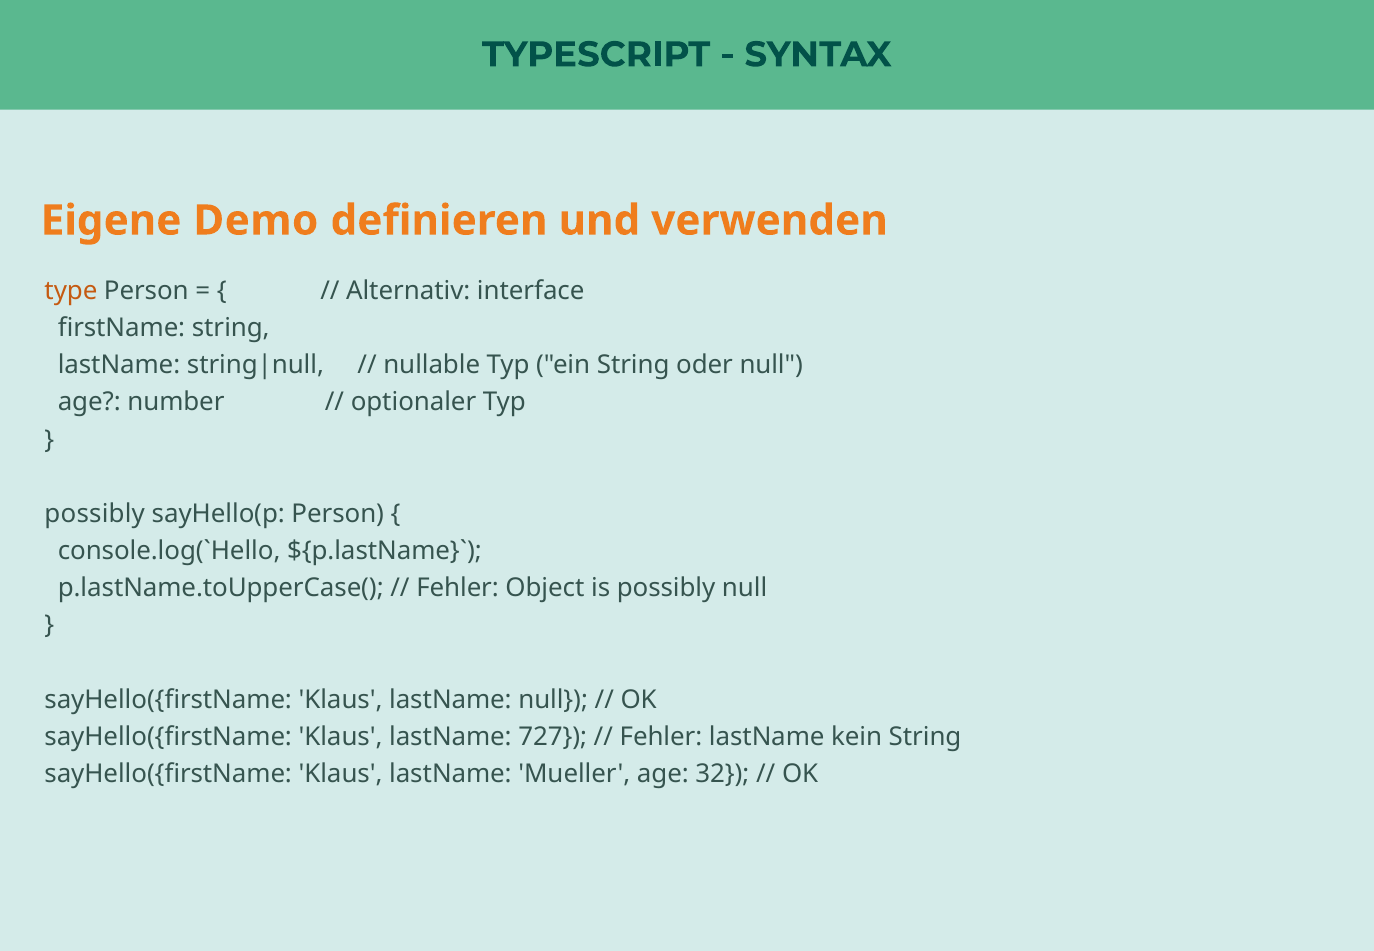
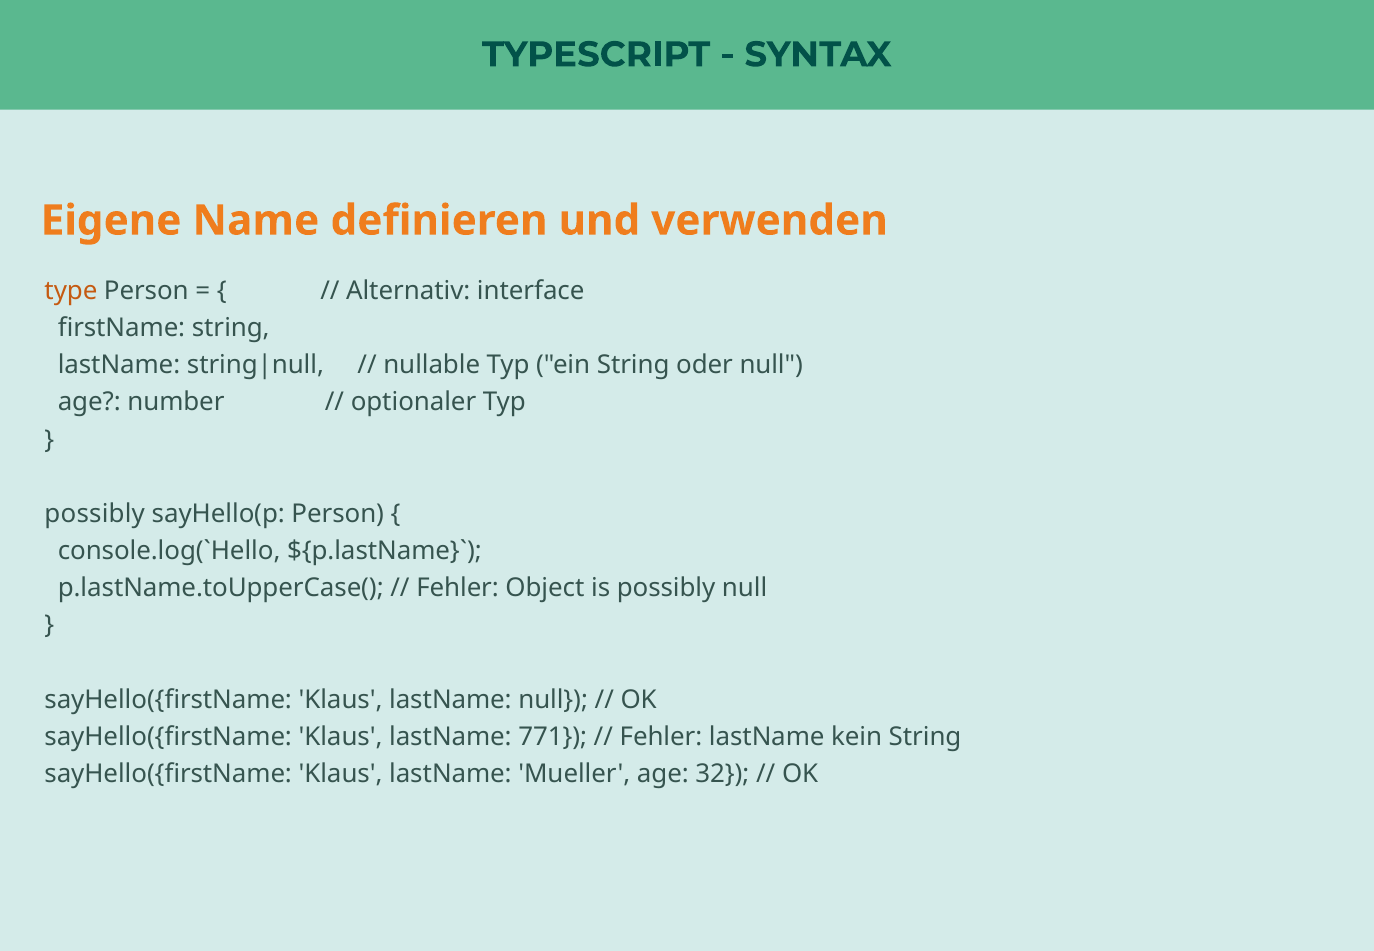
Demo: Demo -> Name (256, 221)
727: 727 -> 771 (553, 737)
